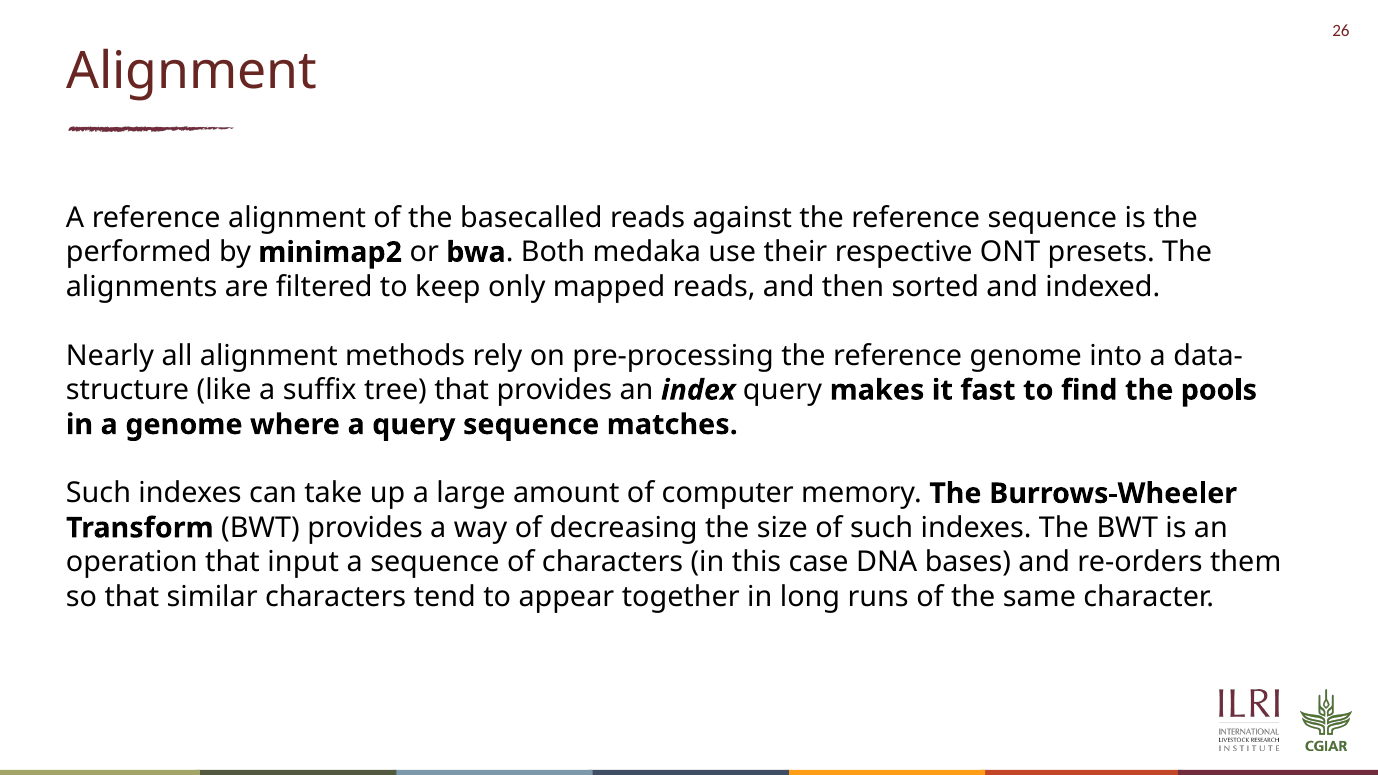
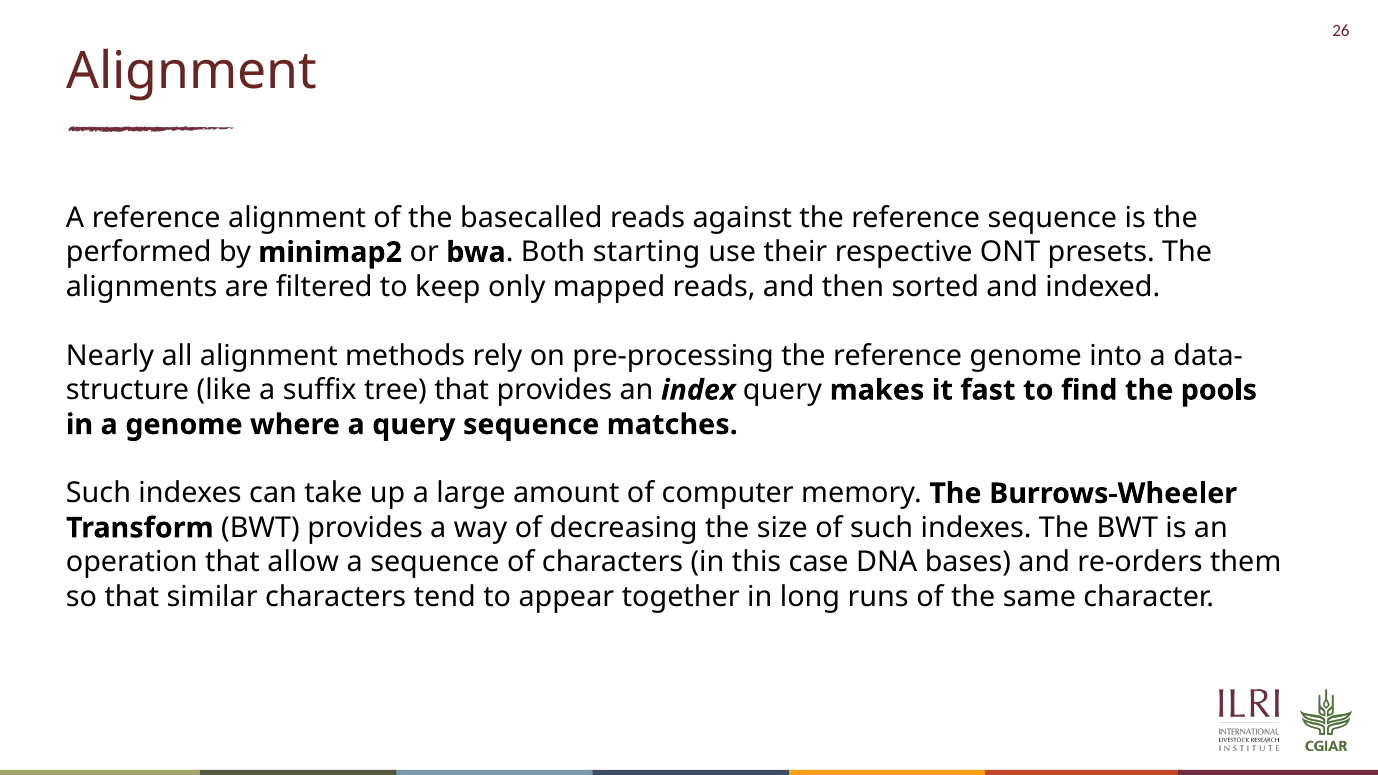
medaka: medaka -> starting (647, 252)
input: input -> allow (303, 563)
